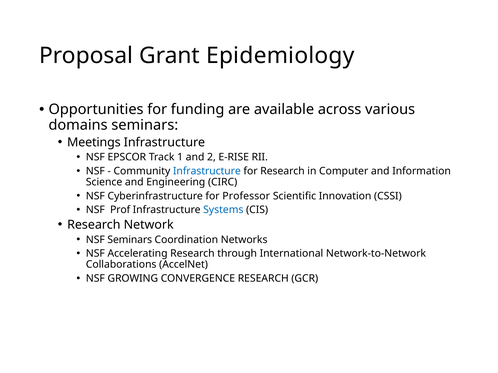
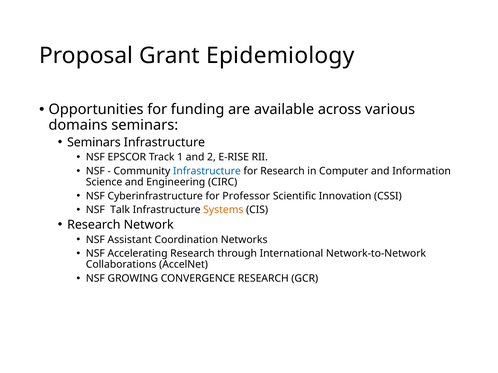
Meetings: Meetings -> Seminars (94, 143)
Prof: Prof -> Talk (120, 210)
Systems colour: blue -> orange (223, 210)
NSF Seminars: Seminars -> Assistant (130, 240)
